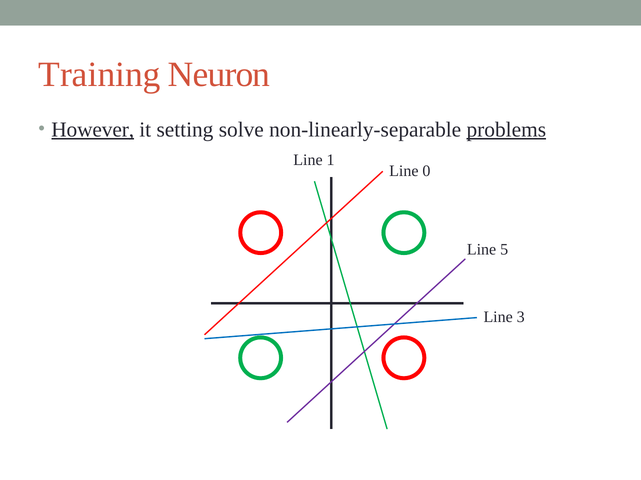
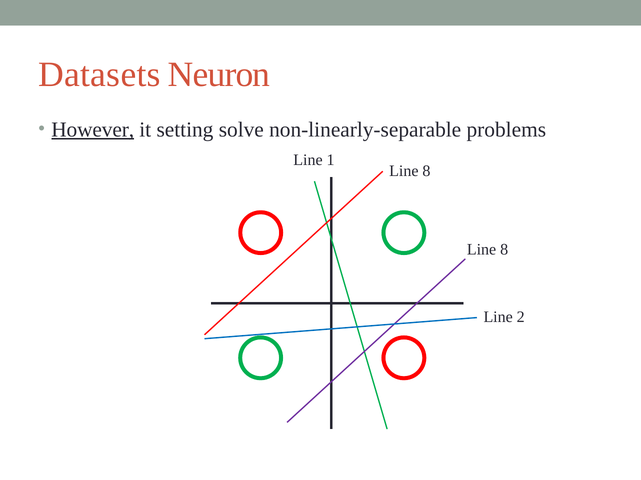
Training: Training -> Datasets (99, 75)
problems underline: present -> none (506, 130)
0: 0 -> 8 (426, 171)
5: 5 -> 8 (504, 250)
3: 3 -> 2 (521, 317)
